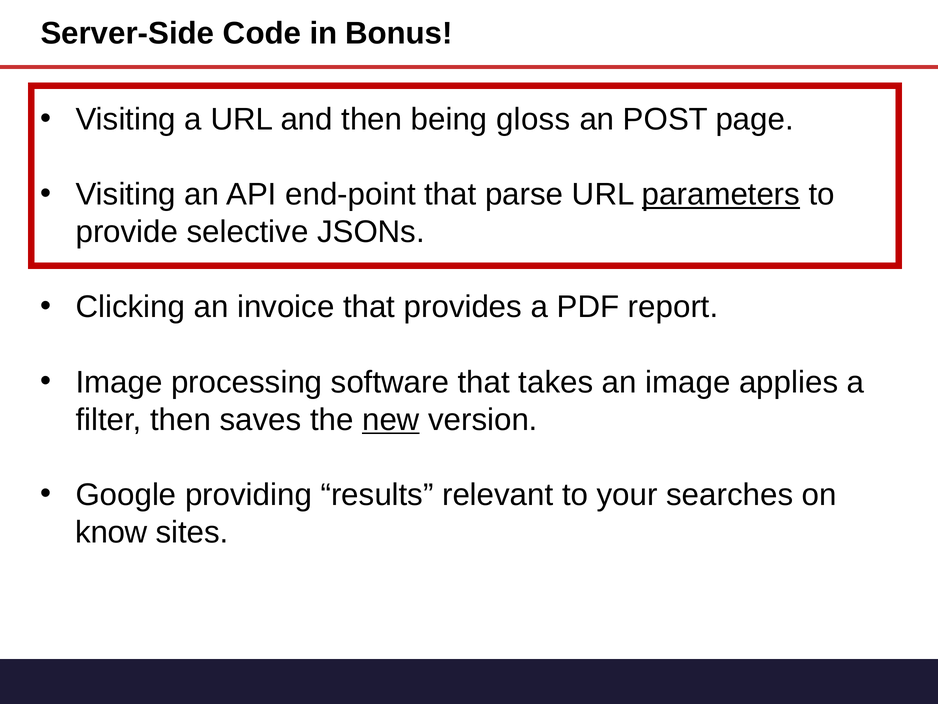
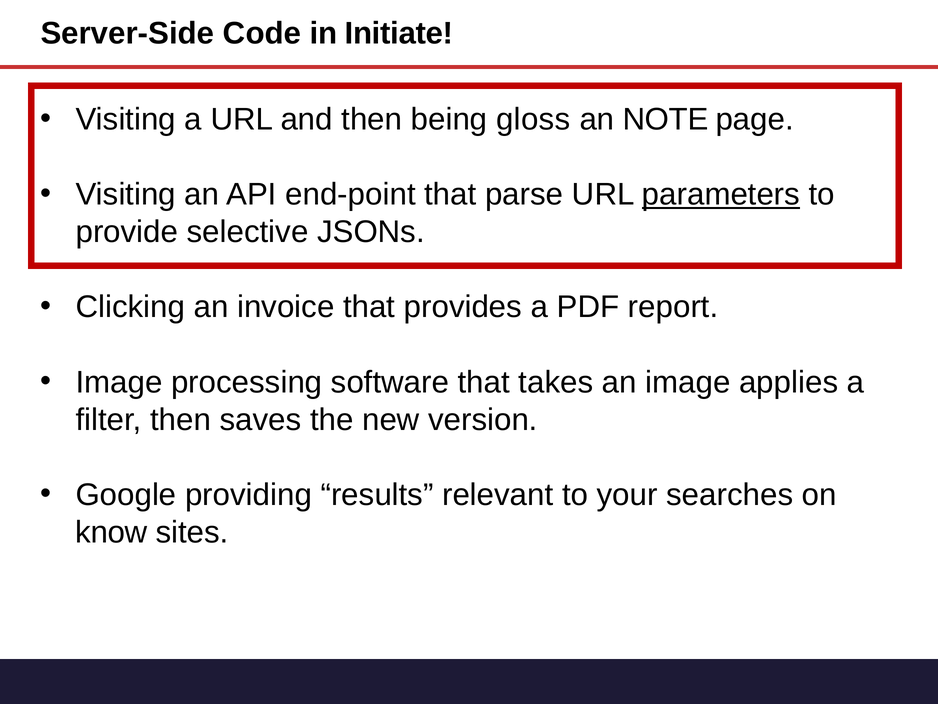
Bonus: Bonus -> Initiate (399, 33)
POST: POST -> NOTE (666, 119)
new underline: present -> none (391, 419)
